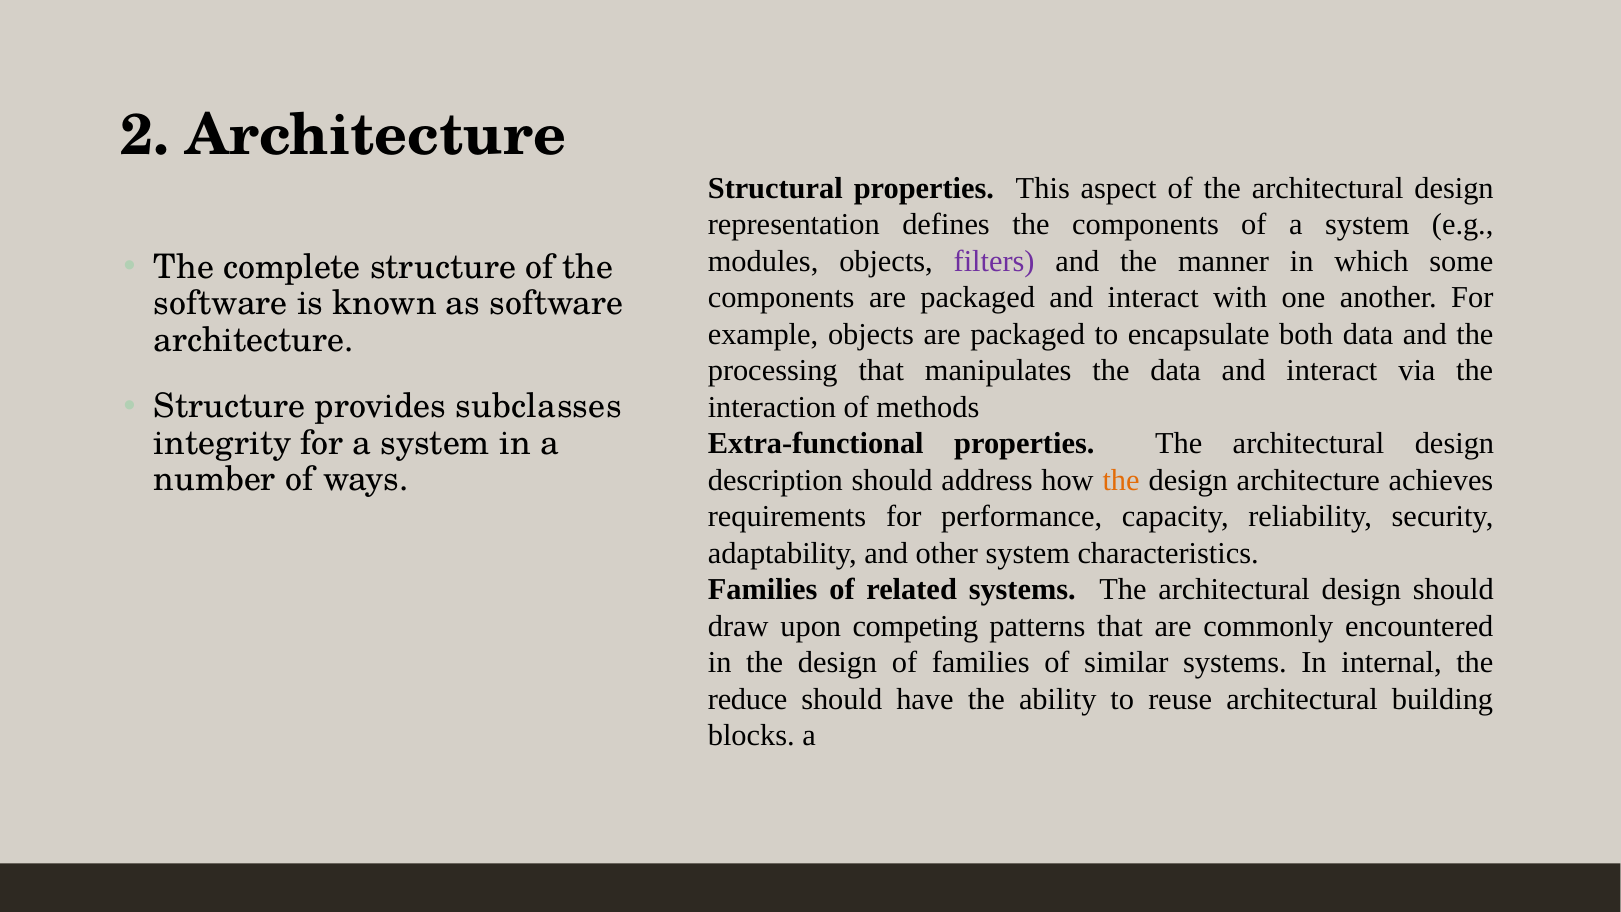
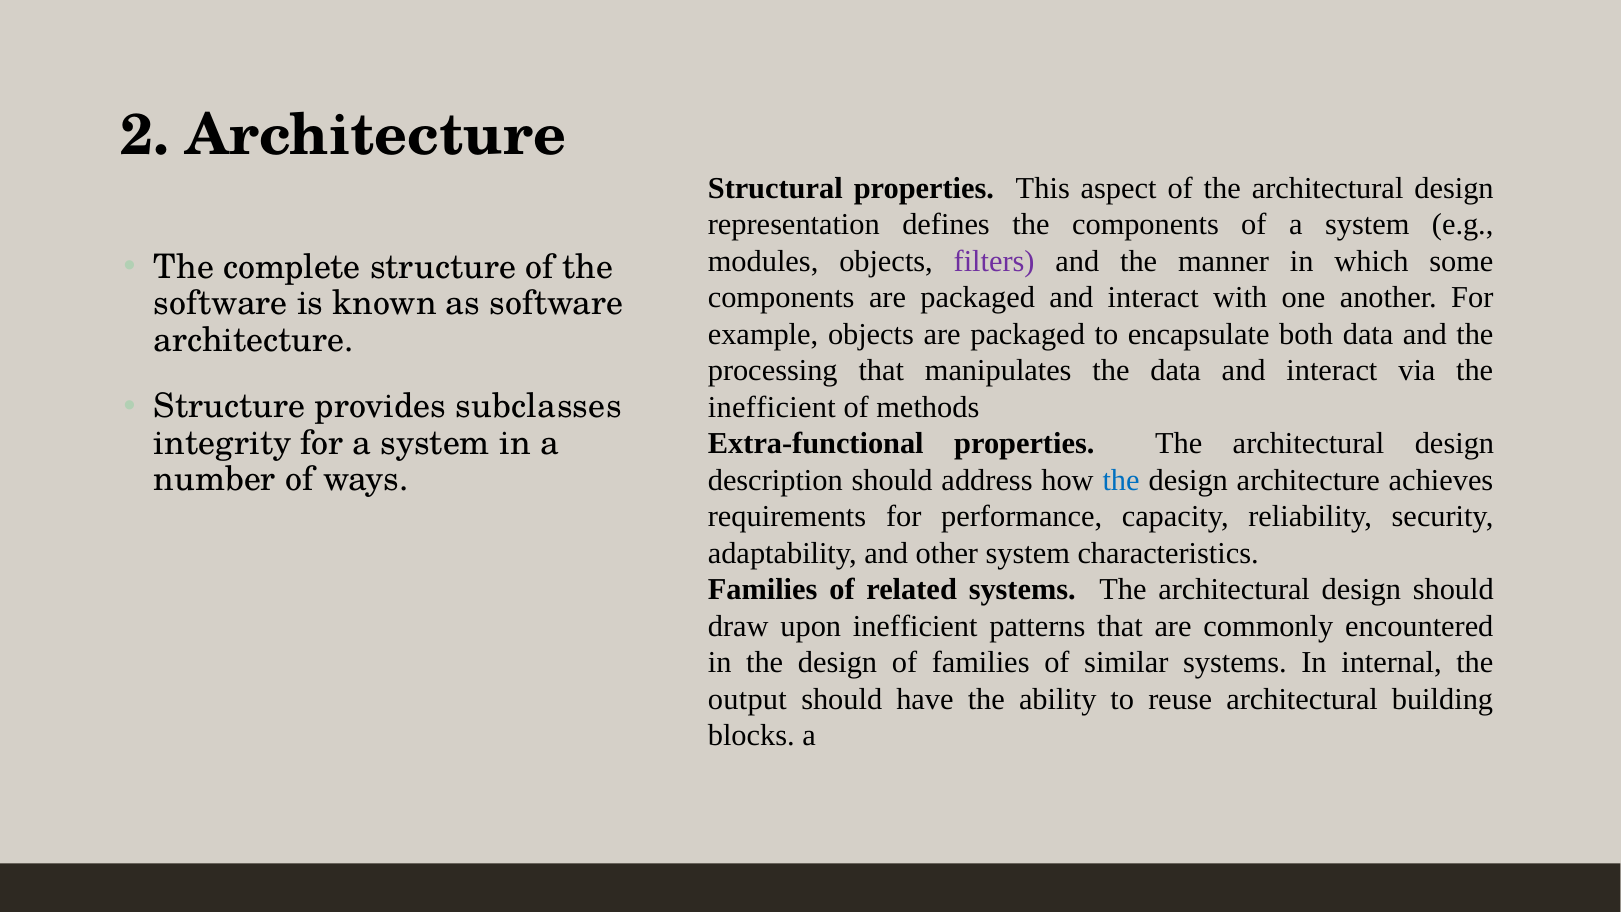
interaction: interaction -> inefficient (772, 407)
the colour: orange -> blue (1121, 480)
upon competing: competing -> inefficient (915, 626)
reduce: reduce -> output (747, 699)
